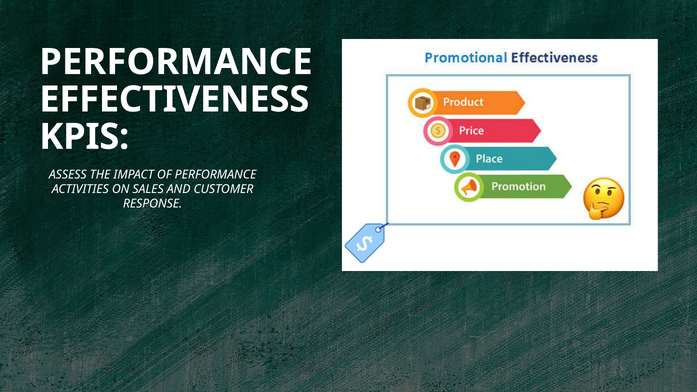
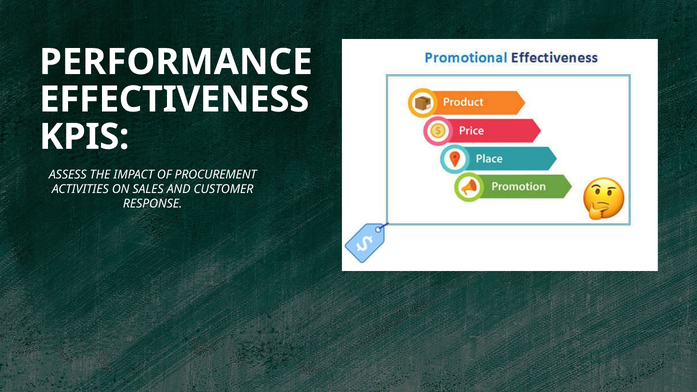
OF PERFORMANCE: PERFORMANCE -> PROCUREMENT (216, 175)
